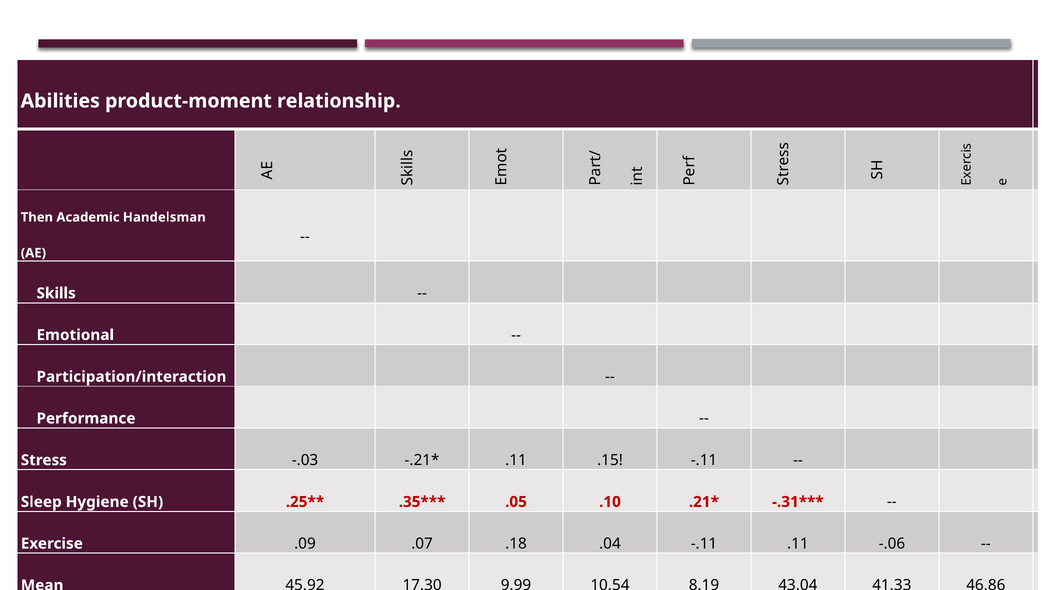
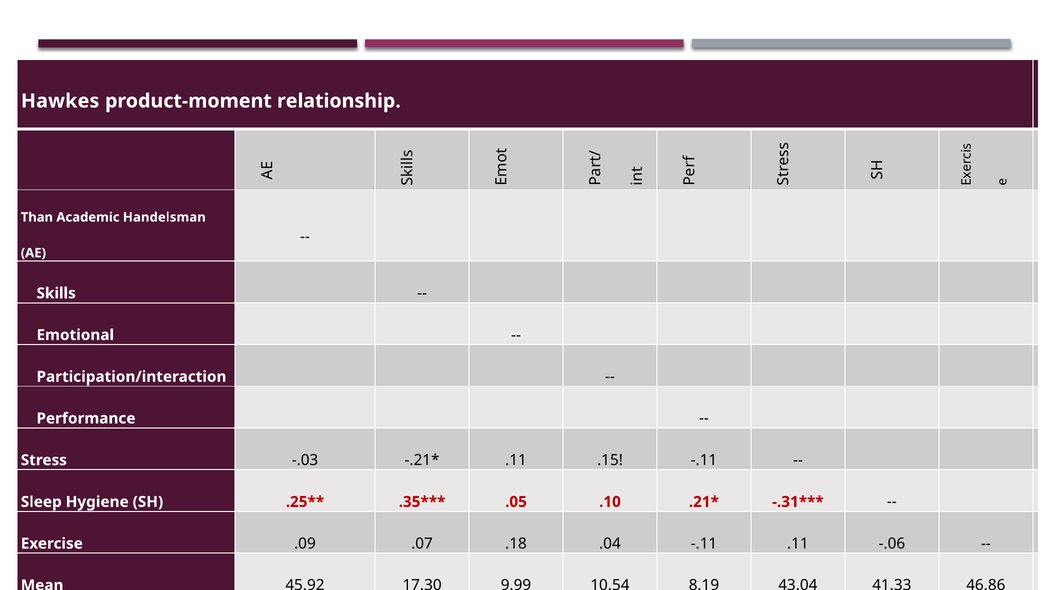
Abilities: Abilities -> Hawkes (60, 101)
Then: Then -> Than (37, 217)
